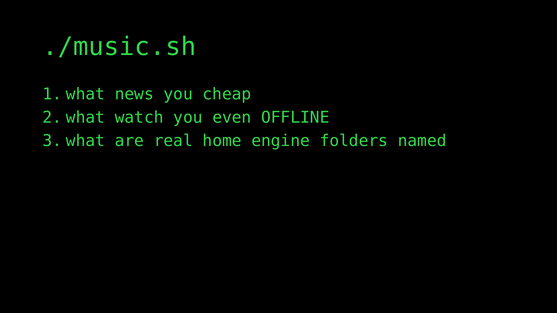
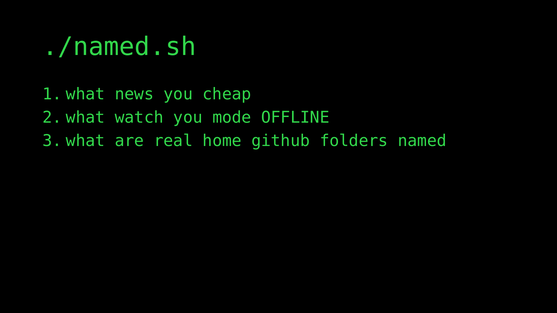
./music.sh: ./music.sh -> ./named.sh (119, 47)
even: even -> mode (232, 118)
engine: engine -> github (281, 141)
